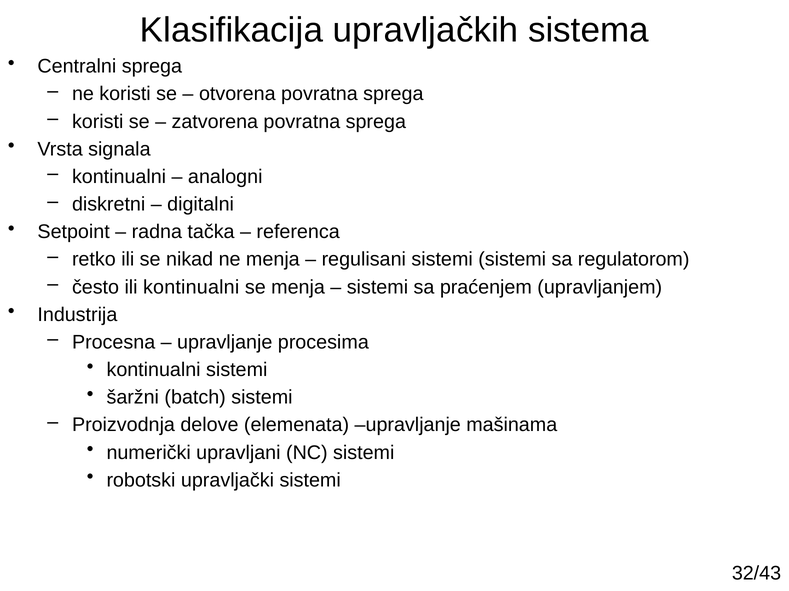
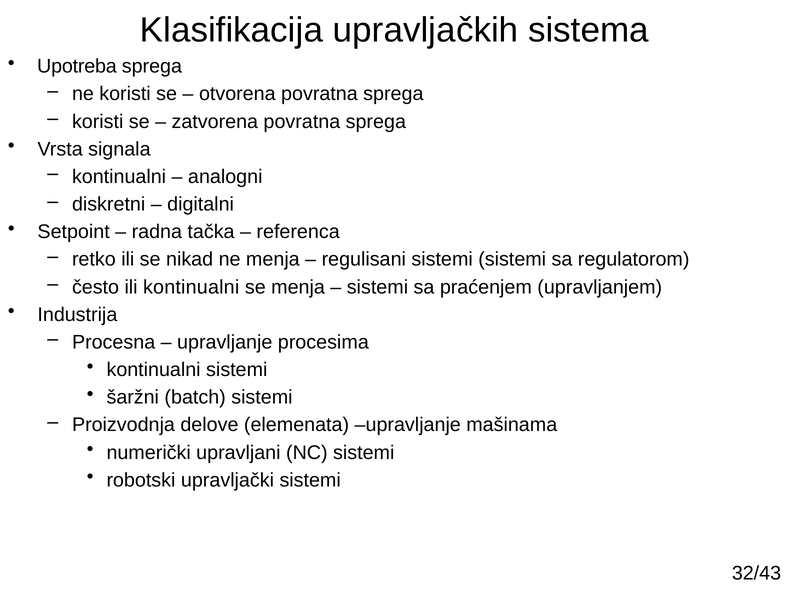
Centralni: Centralni -> Upotreba (77, 66)
